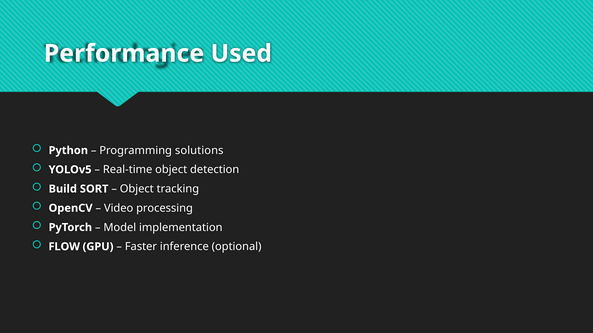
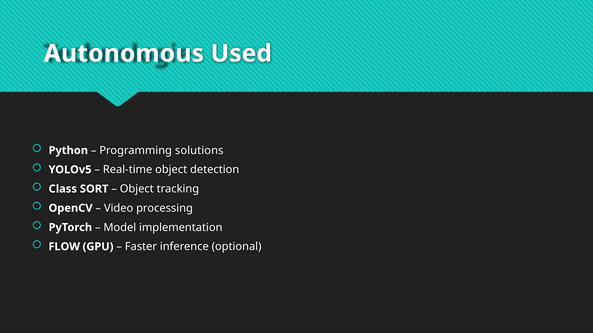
Performance: Performance -> Autonomous (124, 54)
Build: Build -> Class (63, 189)
